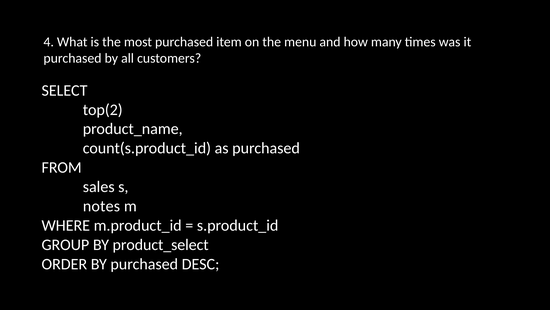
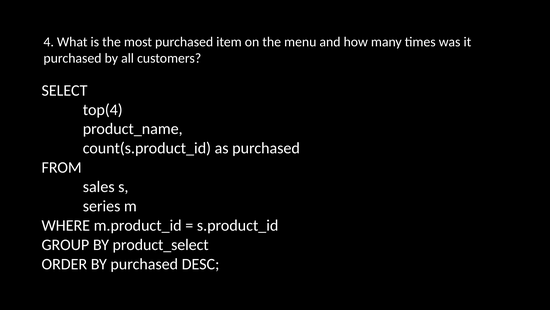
top(2: top(2 -> top(4 (103, 109)
notes: notes -> series (102, 206)
